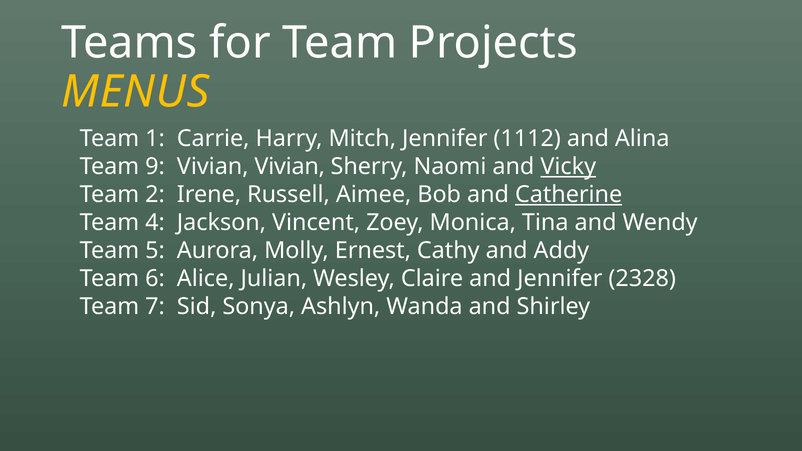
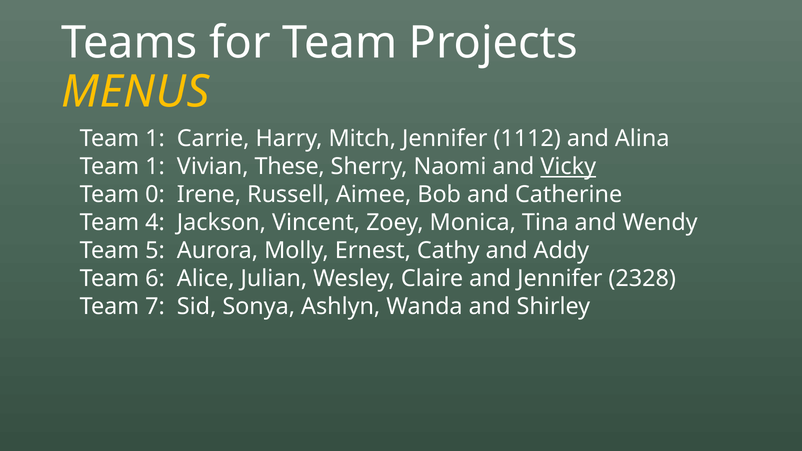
9: 9 -> 1 (155, 167)
Vivian Vivian: Vivian -> These (290, 167)
2: 2 -> 0 (155, 195)
Catherine underline: present -> none (569, 195)
